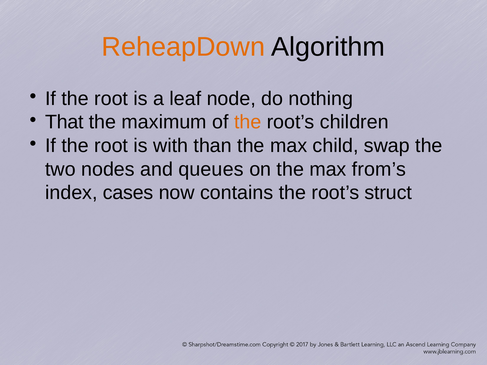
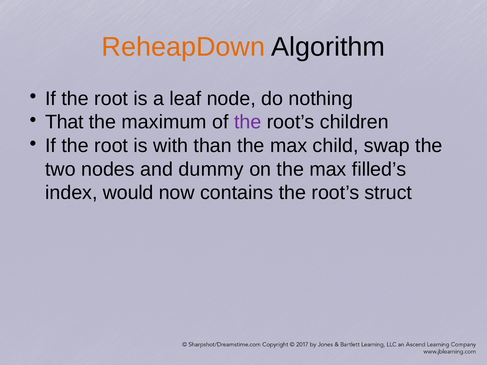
the colour: orange -> purple (248, 122)
queues: queues -> dummy (211, 169)
from’s: from’s -> filled’s (379, 169)
cases: cases -> would (128, 193)
